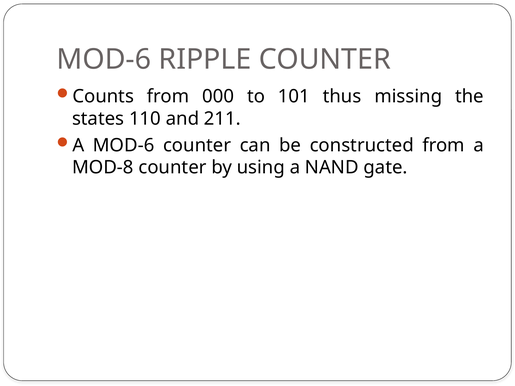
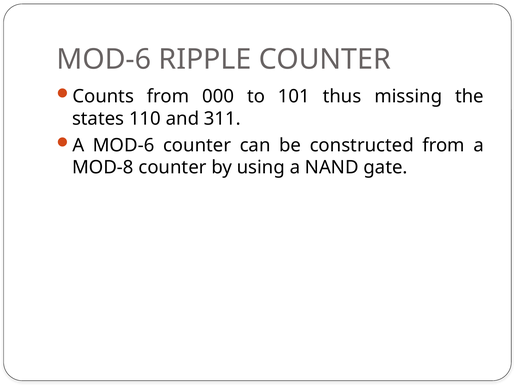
211: 211 -> 311 (222, 119)
